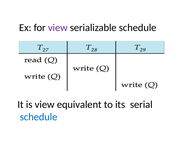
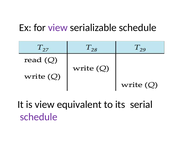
schedule colour: blue -> purple (39, 117)
